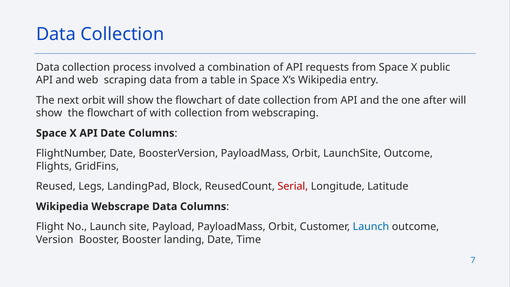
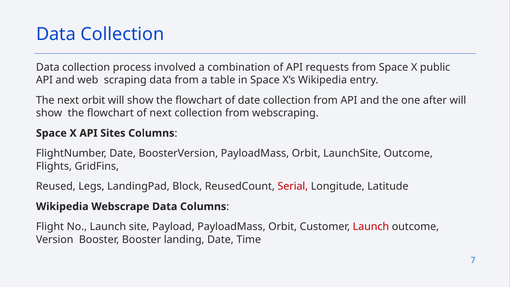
of with: with -> next (161, 113)
API Date: Date -> Sites (113, 133)
Launch colour: blue -> red (371, 227)
